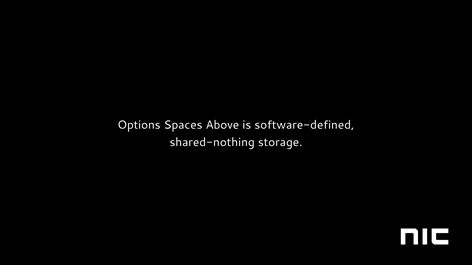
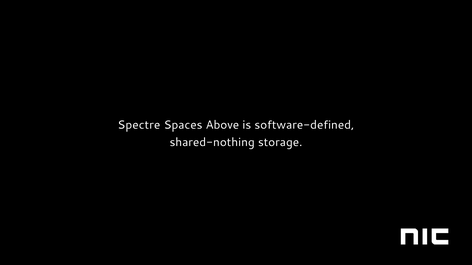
Options: Options -> Spectre (139, 125)
